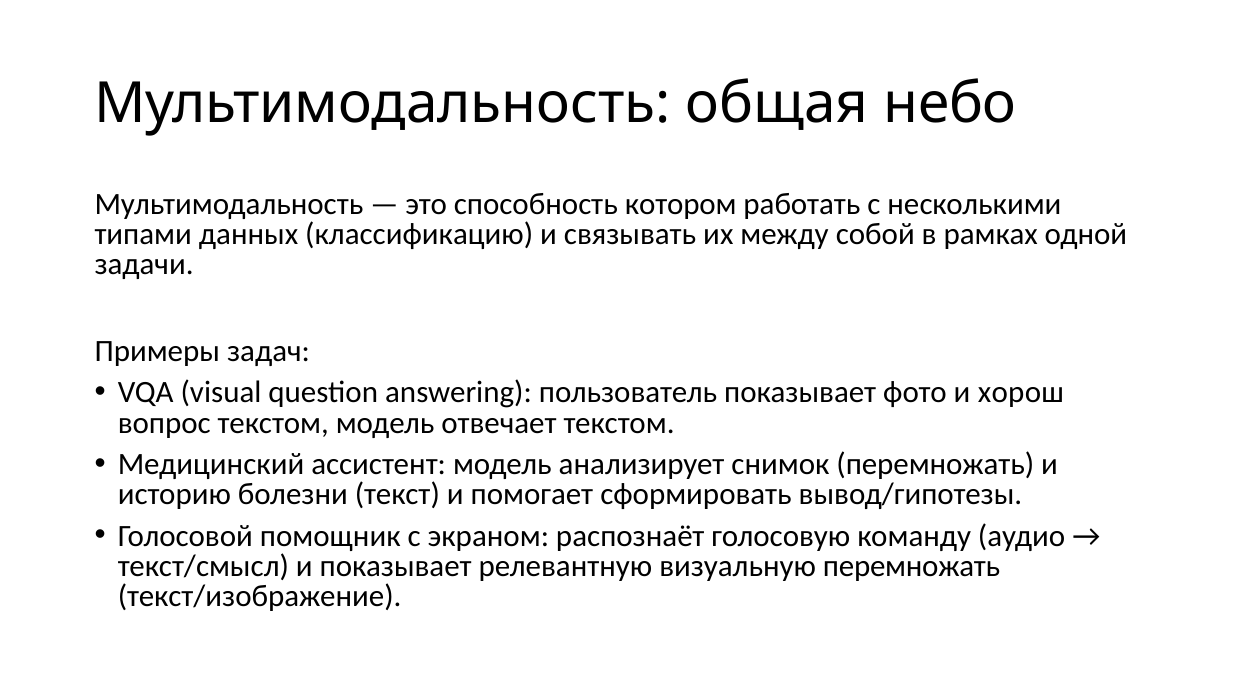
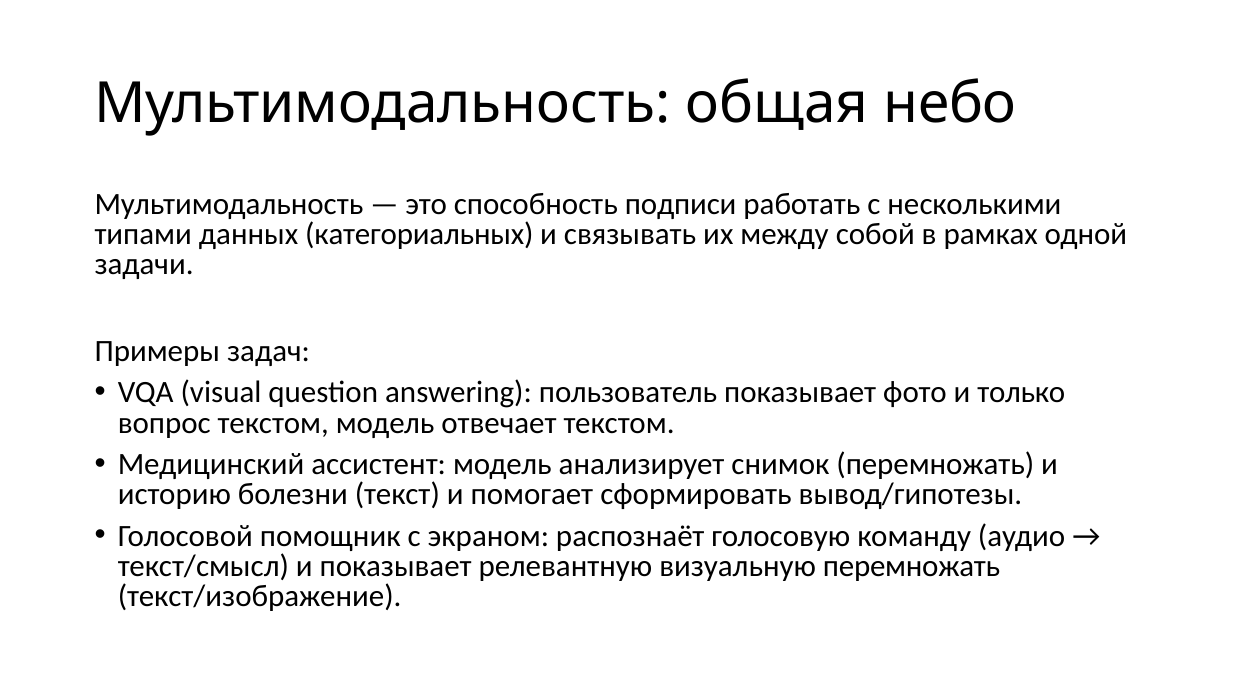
котором: котором -> подписи (681, 204)
классификацию: классификацию -> категориальных (419, 234)
хорош: хорош -> только (1021, 393)
